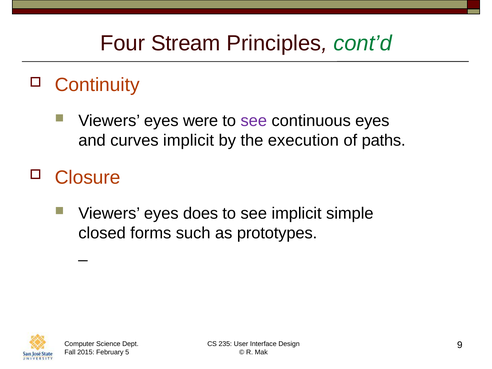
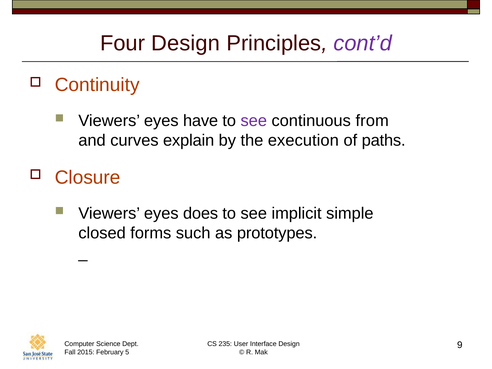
Four Stream: Stream -> Design (186, 43)
cont’d colour: green -> purple (363, 43)
were: were -> have (201, 121)
continuous eyes: eyes -> from (372, 121)
curves implicit: implicit -> explain (189, 141)
